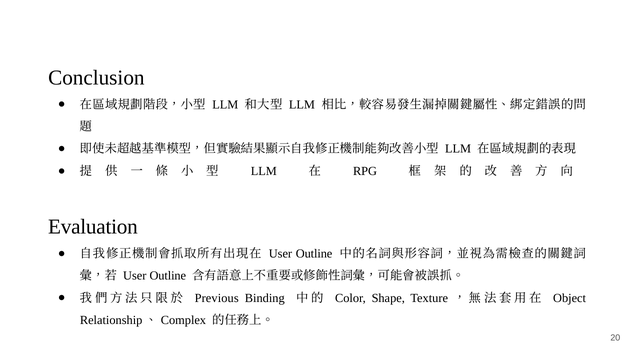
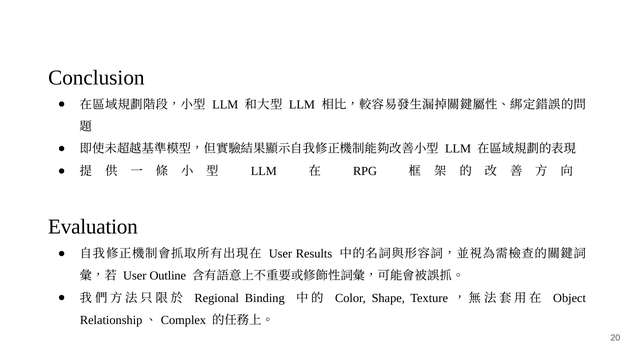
Outline: Outline -> Results (314, 254)
Previous: Previous -> Regional (217, 298)
